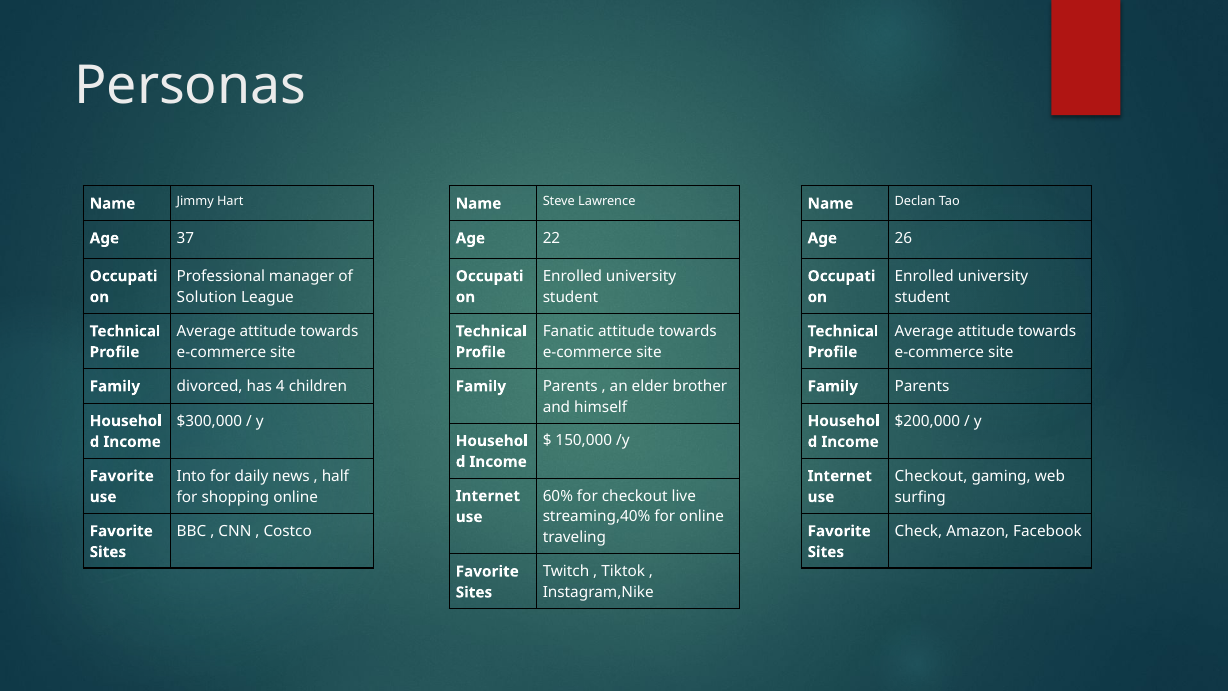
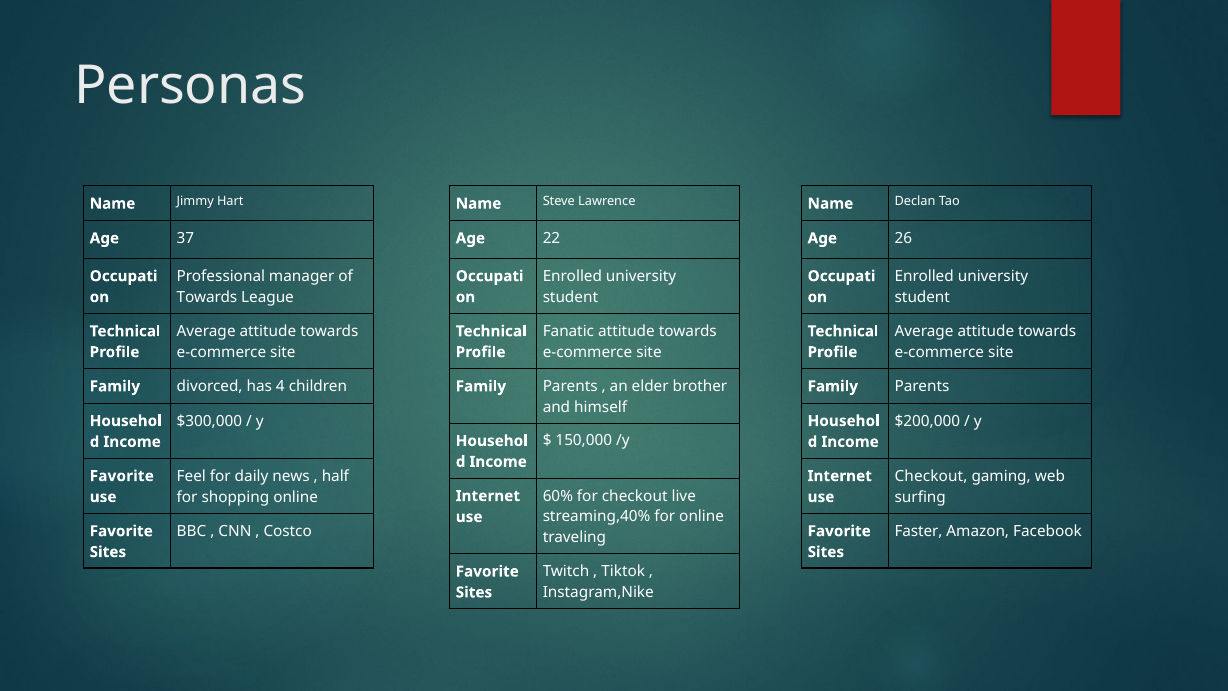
Solution: Solution -> Towards (207, 297)
Into: Into -> Feel (191, 476)
Check: Check -> Faster (919, 531)
